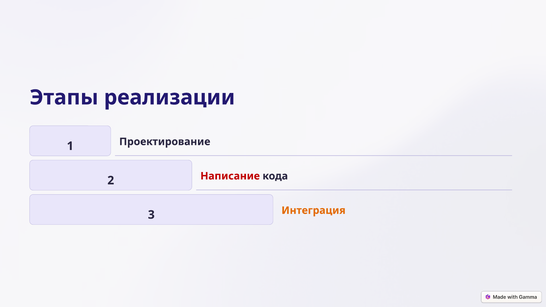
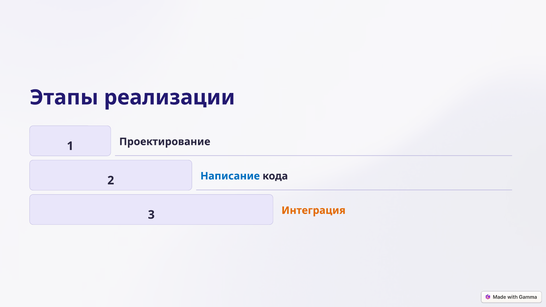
Написание colour: red -> blue (230, 176)
